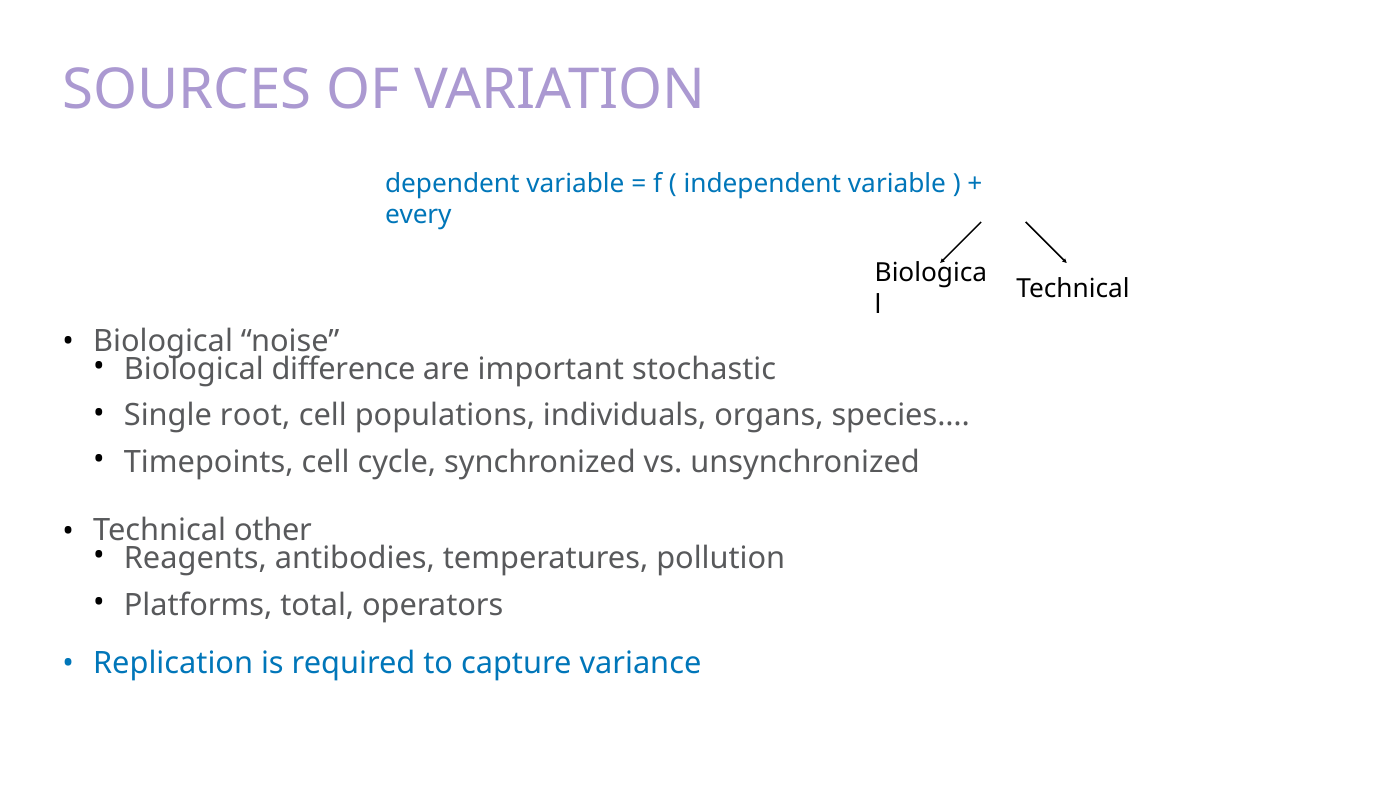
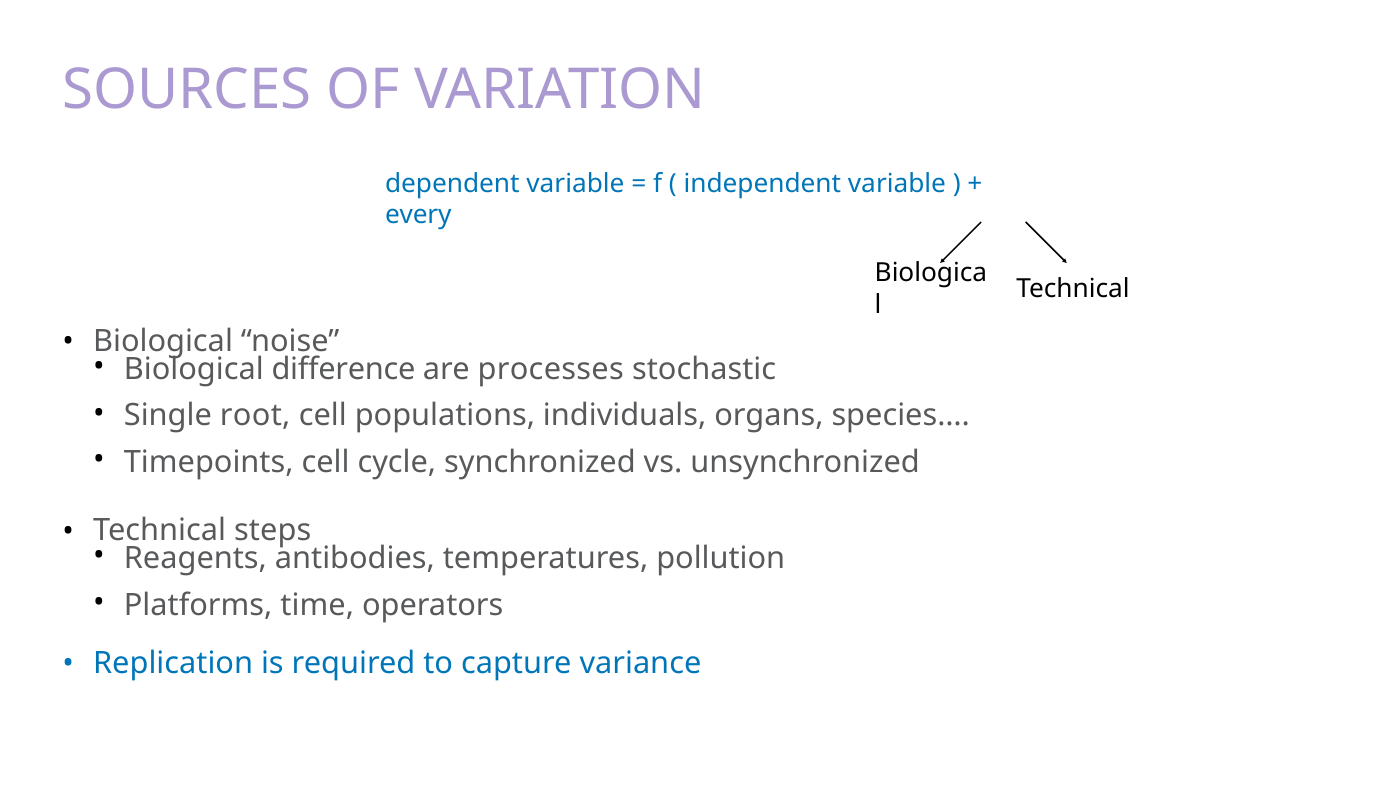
important: important -> processes (551, 369)
other: other -> steps (273, 531)
total: total -> time (317, 605)
